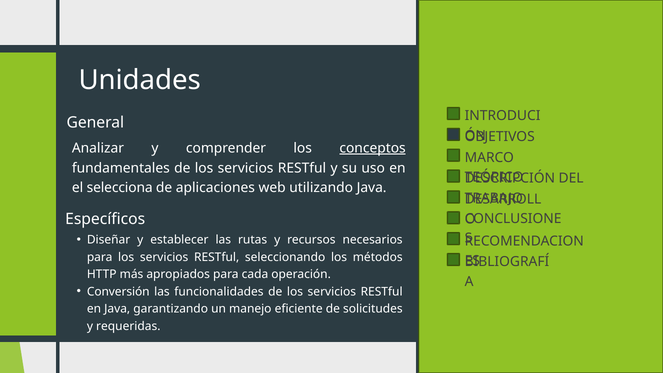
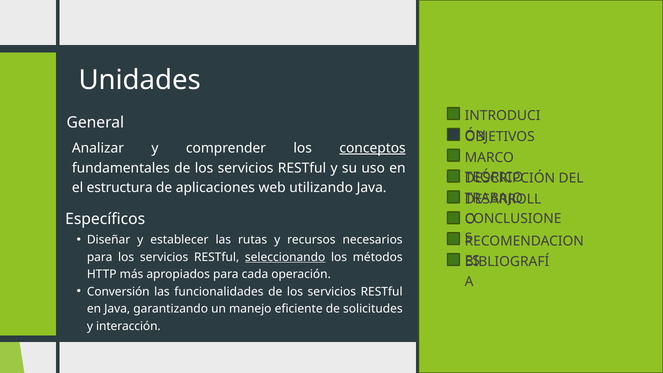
selecciona: selecciona -> estructura (120, 188)
seleccionando underline: none -> present (285, 257)
requeridas: requeridas -> interacción (128, 326)
